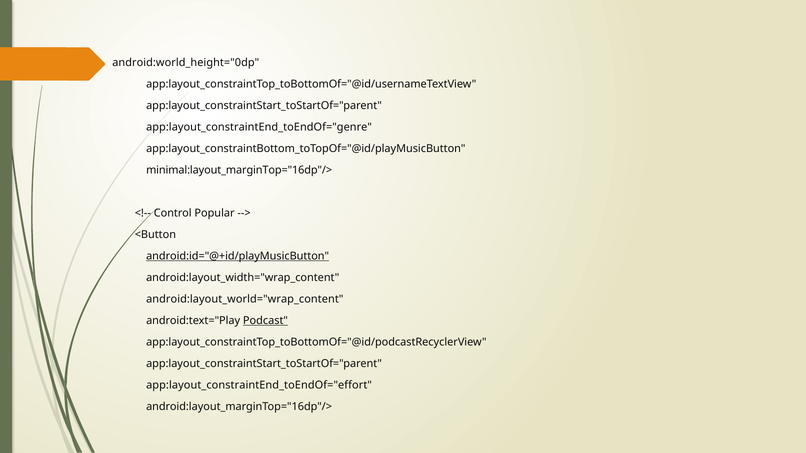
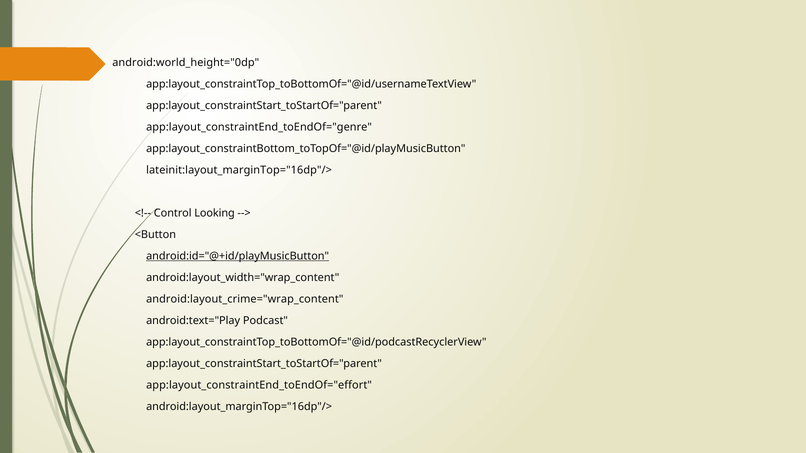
minimal:layout_marginTop="16dp"/>: minimal:layout_marginTop="16dp"/> -> lateinit:layout_marginTop="16dp"/> (239, 170)
Popular: Popular -> Looking (215, 213)
android:layout_world="wrap_content: android:layout_world="wrap_content -> android:layout_crime="wrap_content (245, 299)
Podcast underline: present -> none (265, 321)
